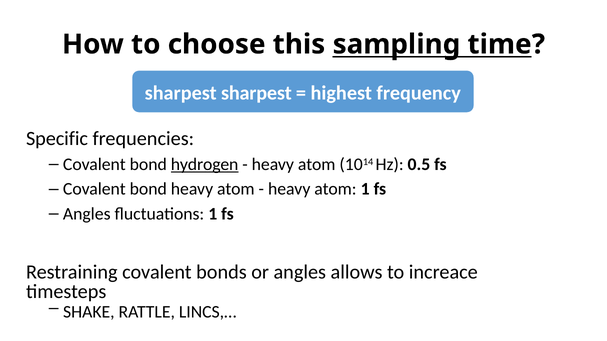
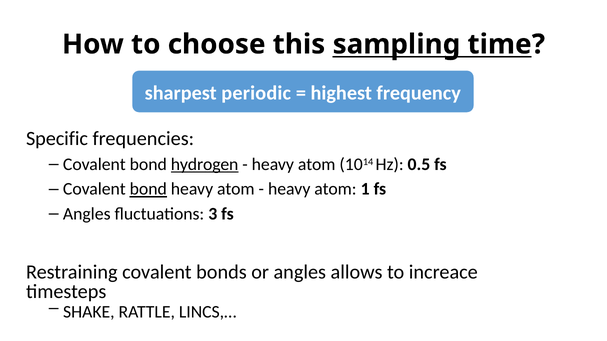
sharpest sharpest: sharpest -> periodic (256, 93)
bond underline: none -> present (148, 189)
fluctuations 1: 1 -> 3 (213, 214)
